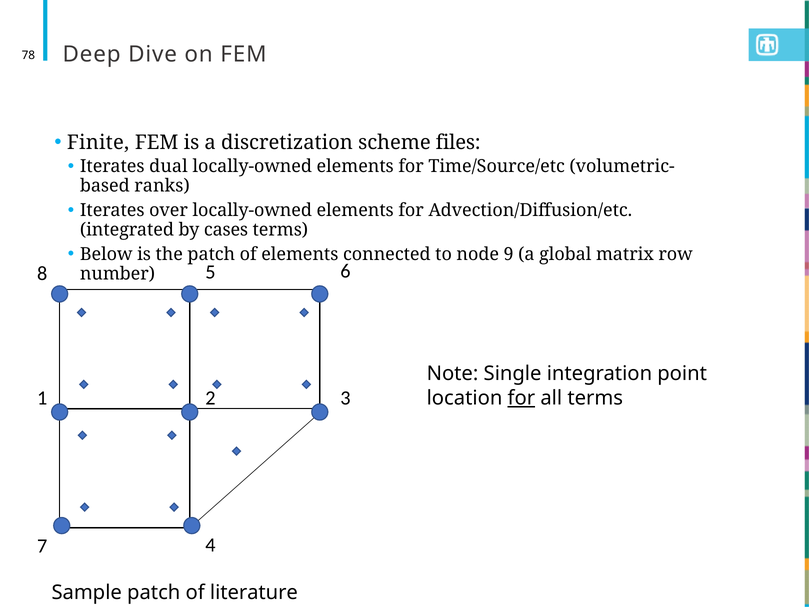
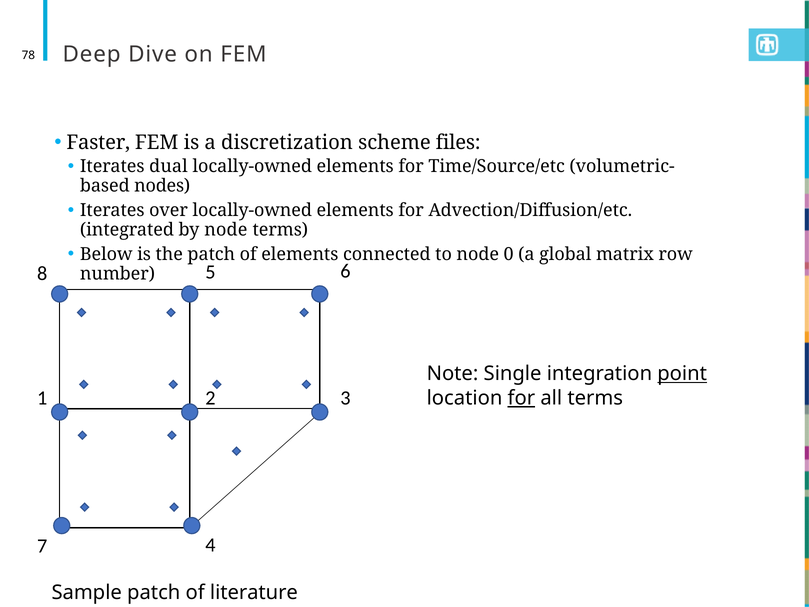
Finite: Finite -> Faster (98, 142)
ranks: ranks -> nodes (162, 186)
by cases: cases -> node (226, 230)
9: 9 -> 0 (509, 254)
point underline: none -> present (682, 374)
